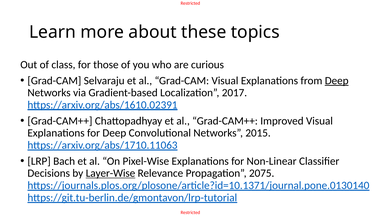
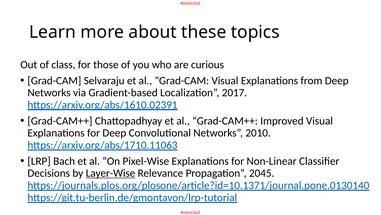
Deep underline: present -> none (337, 80)
2015: 2015 -> 2010 (258, 132)
2075: 2075 -> 2045 (262, 173)
